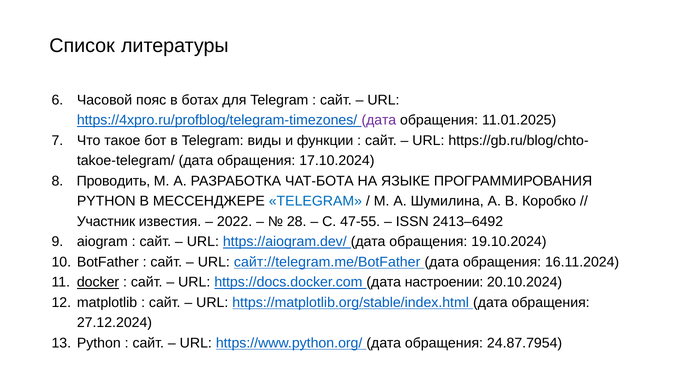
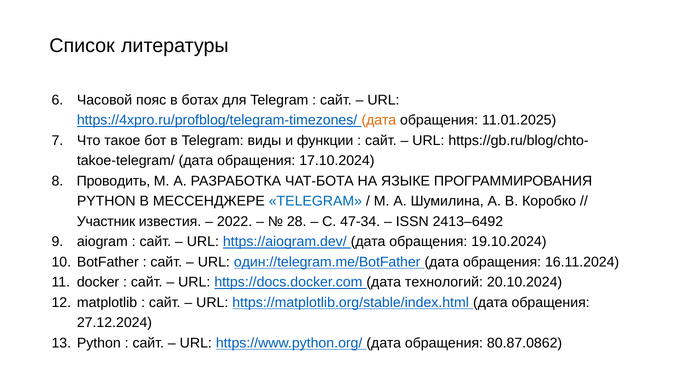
дата colour: purple -> orange (379, 120)
47-55: 47-55 -> 47-34 (360, 222)
сайт://telegram.me/BotFather: сайт://telegram.me/BotFather -> один://telegram.me/BotFather (327, 262)
docker underline: present -> none (98, 282)
настроении: настроении -> технологий (444, 282)
24.87.7954: 24.87.7954 -> 80.87.0862 (525, 343)
